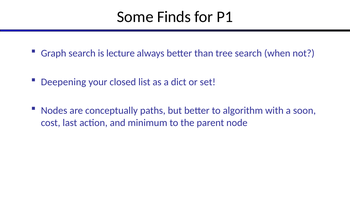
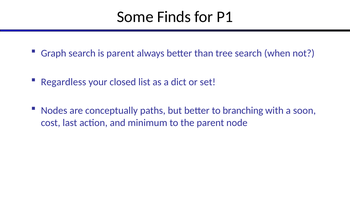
is lecture: lecture -> parent (120, 53)
Deepening: Deepening -> Regardless (64, 82)
algorithm: algorithm -> branching (243, 110)
